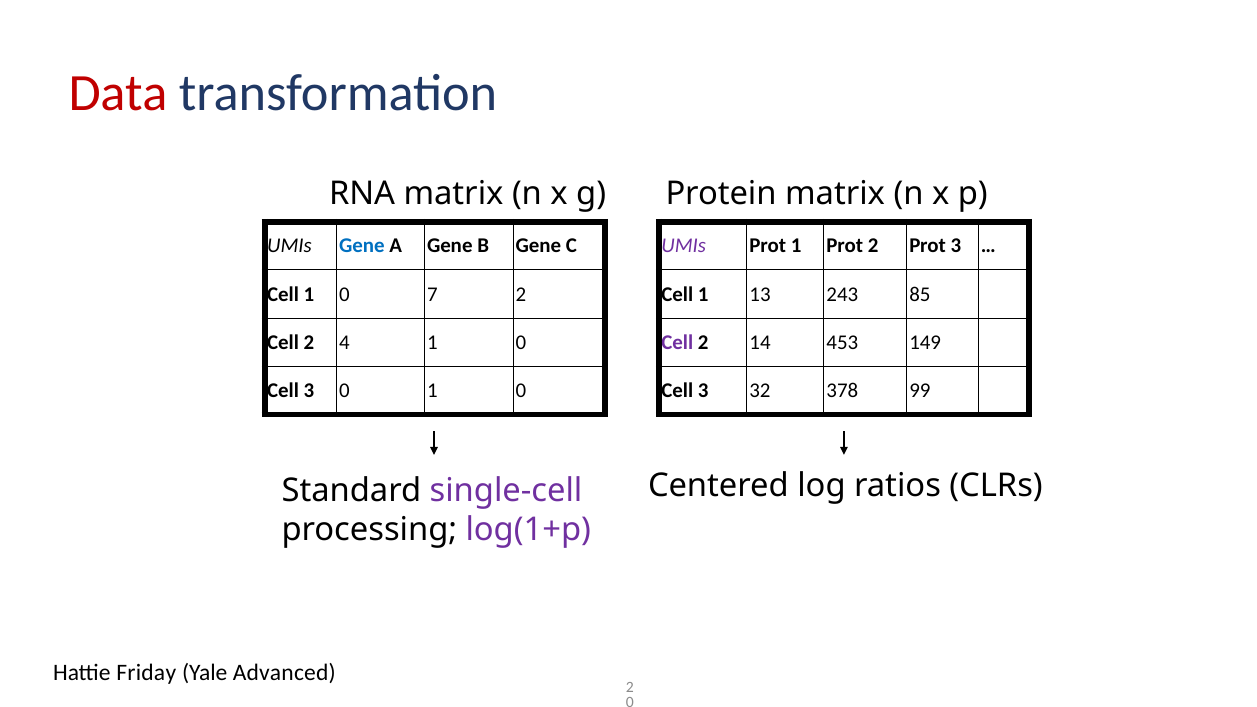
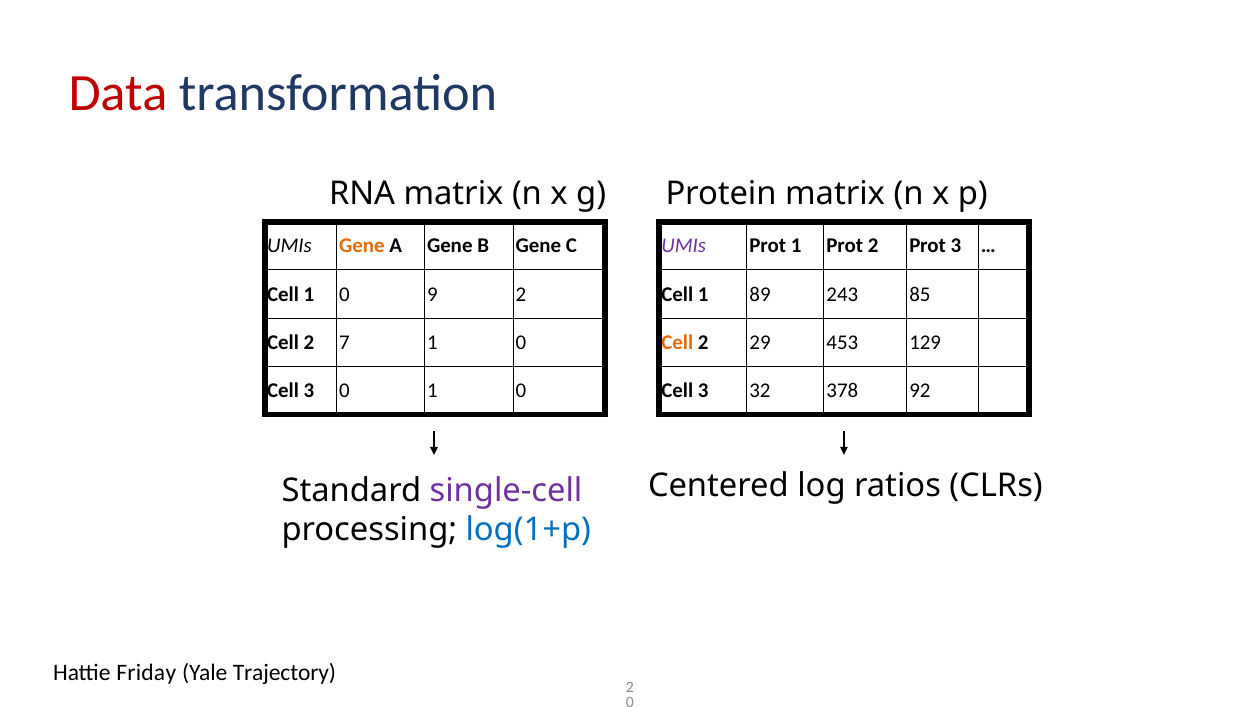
Gene colour: blue -> orange (362, 246)
7: 7 -> 9 (432, 294)
13: 13 -> 89 (760, 294)
4: 4 -> 7 (344, 342)
Cell colour: purple -> orange (677, 342)
14: 14 -> 29 (760, 342)
149: 149 -> 129 (925, 342)
99: 99 -> 92 (920, 391)
log(1+p colour: purple -> blue (528, 530)
Advanced: Advanced -> Trajectory (284, 673)
